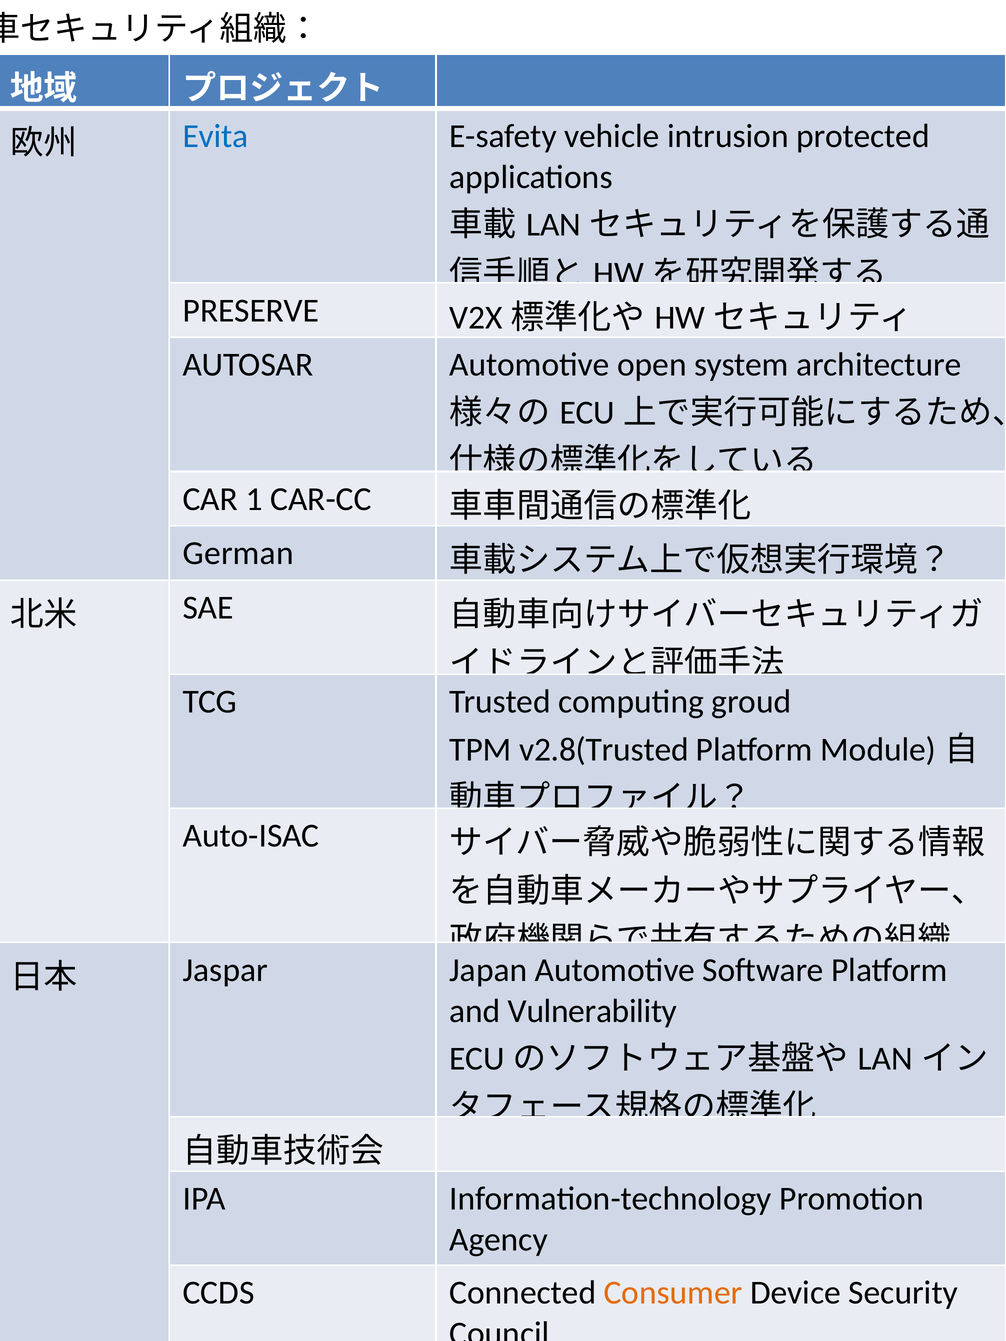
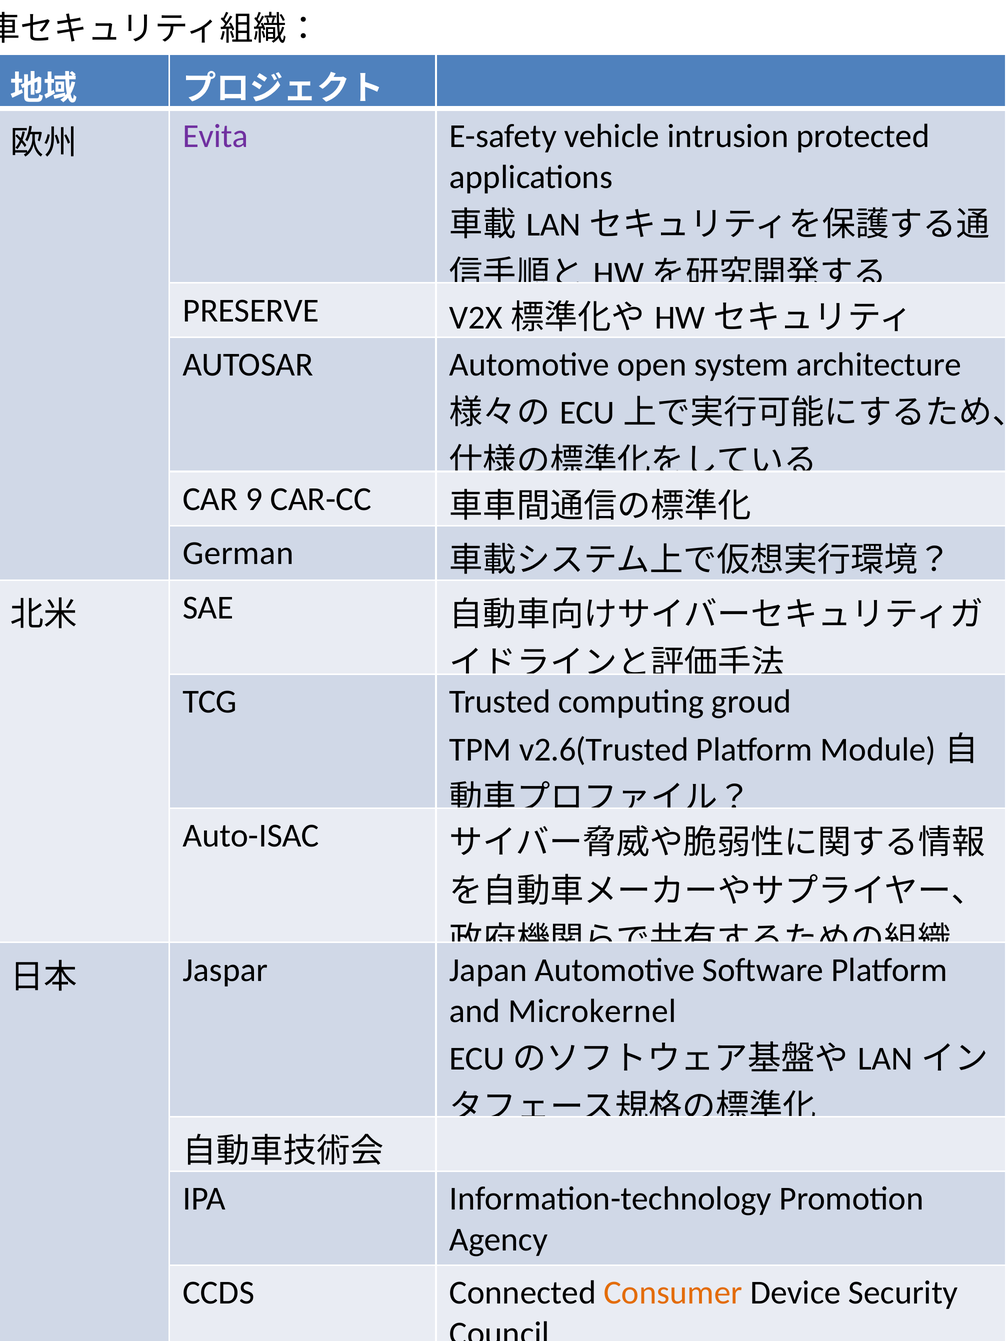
Evita colour: blue -> purple (216, 136)
1: 1 -> 9 (254, 499)
v2.8(Trusted: v2.8(Trusted -> v2.6(Trusted (604, 750)
Vulnerability: Vulnerability -> Microkernel (592, 1011)
